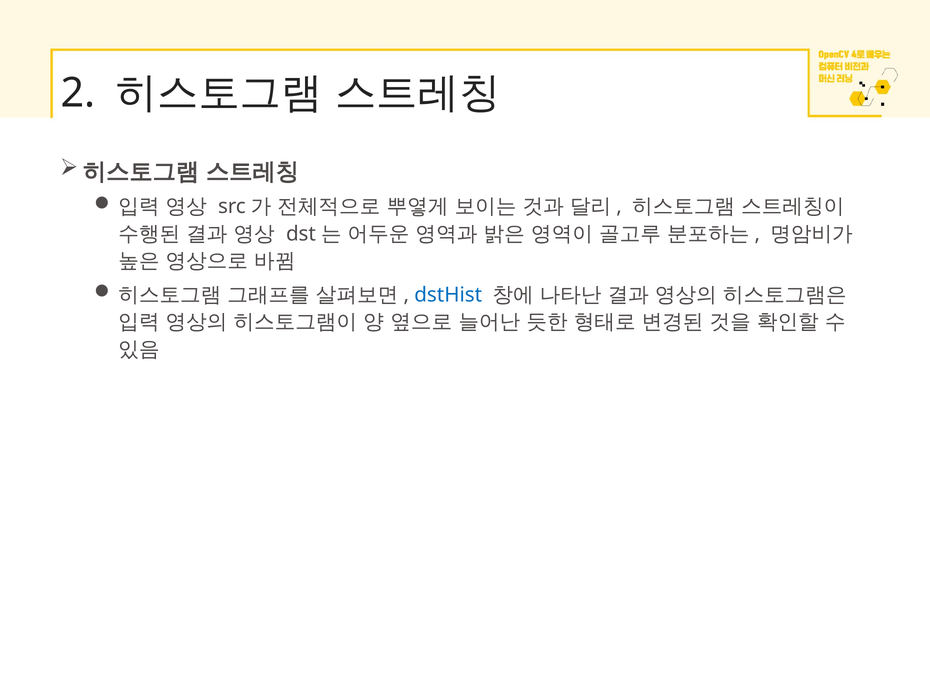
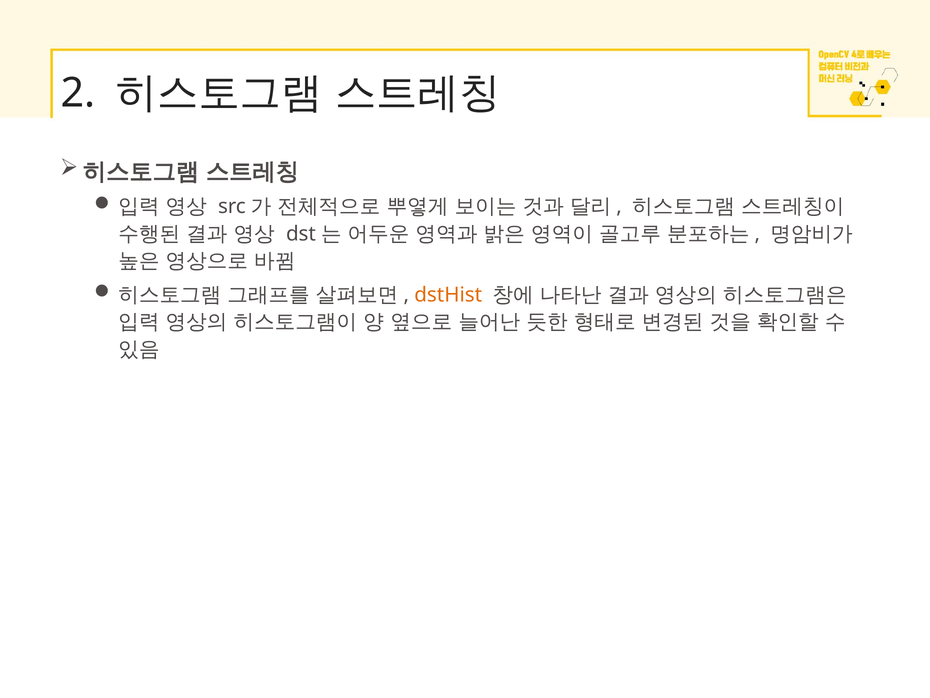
dstHist colour: blue -> orange (448, 295)
